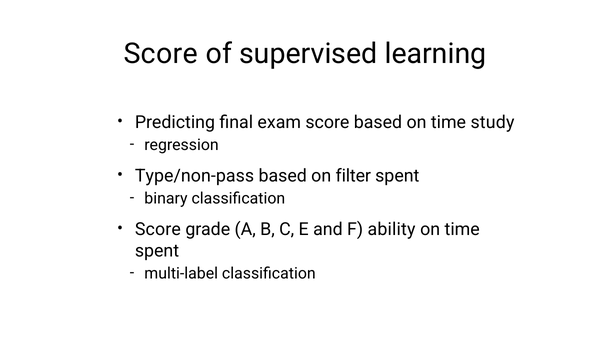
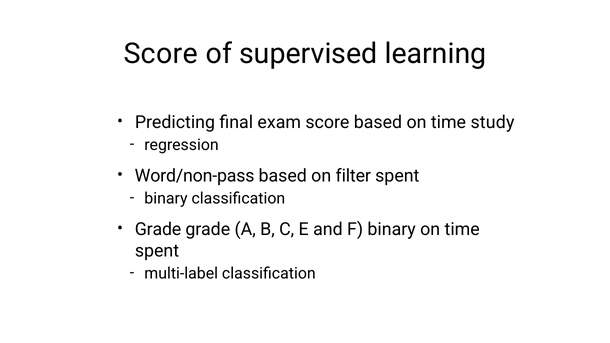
Type/non-pass: Type/non-pass -> Word/non-pass (195, 176)
Score: Score -> Grade (158, 229)
F ability: ability -> binary (392, 229)
